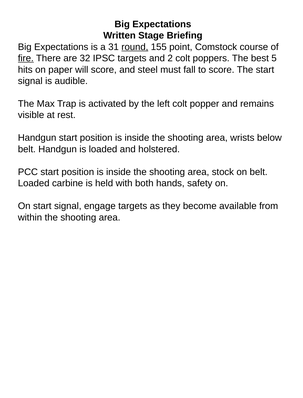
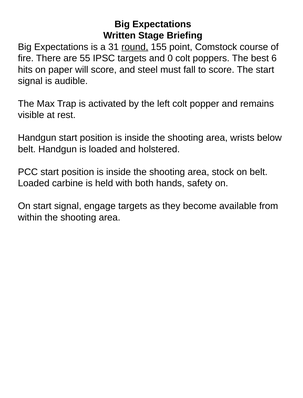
fire underline: present -> none (26, 58)
32: 32 -> 55 (85, 58)
2: 2 -> 0 (170, 58)
5: 5 -> 6 (274, 58)
